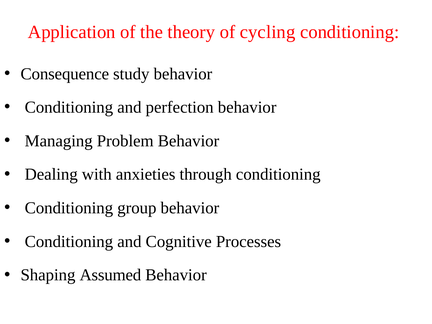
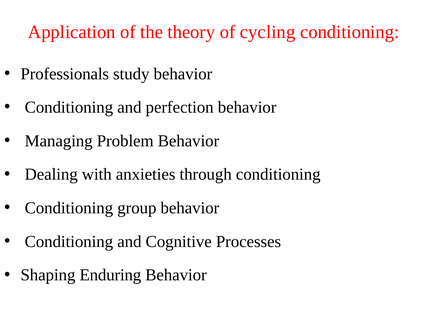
Consequence: Consequence -> Professionals (65, 74)
Assumed: Assumed -> Enduring (110, 275)
